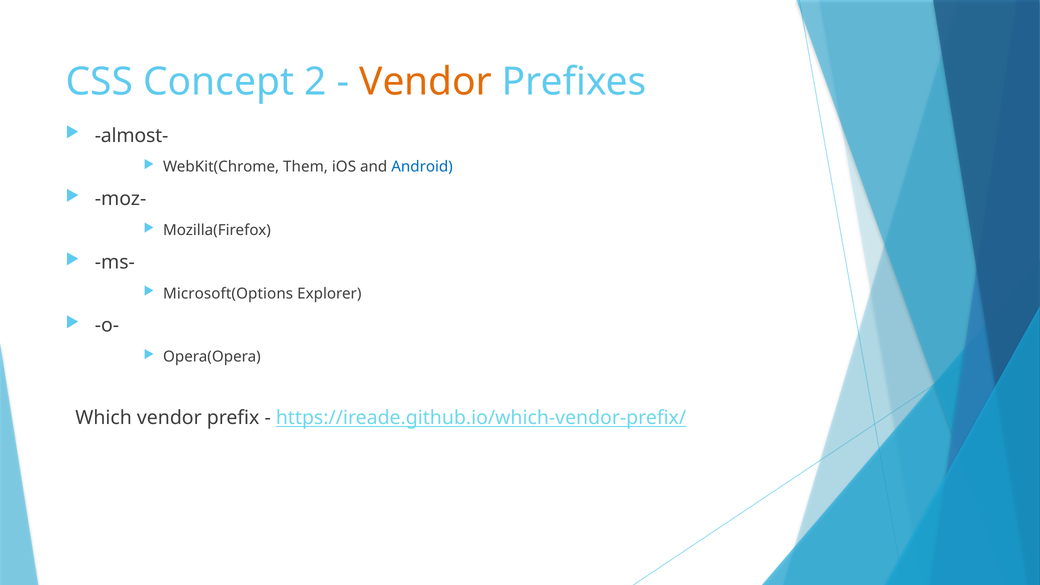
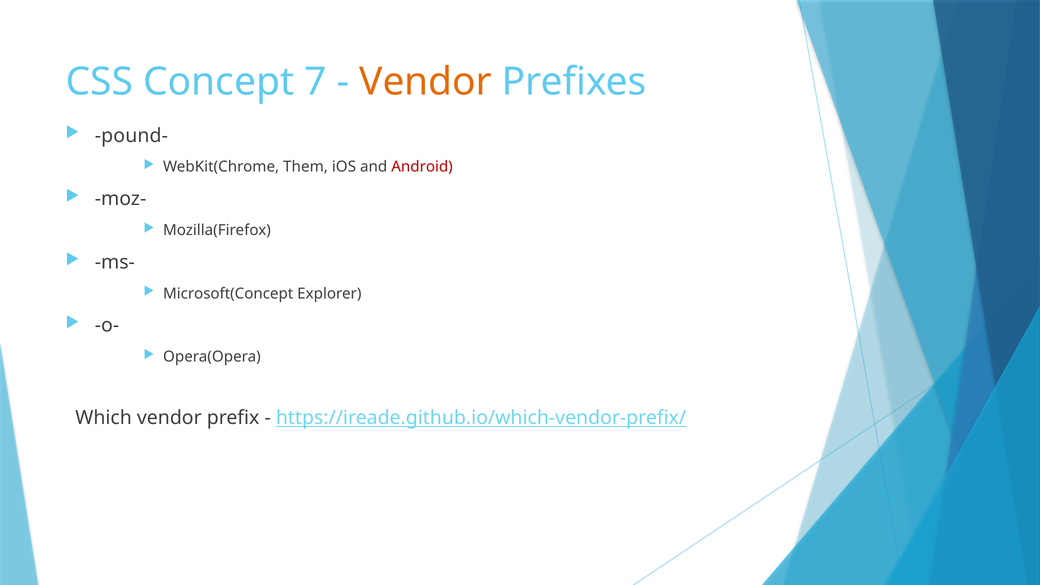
2: 2 -> 7 (315, 82)
almost-: almost- -> pound- (131, 136)
Android colour: blue -> red (422, 167)
Microsoft(Options: Microsoft(Options -> Microsoft(Concept (228, 294)
